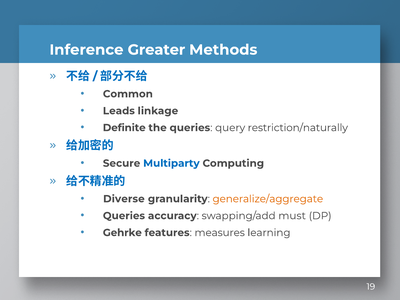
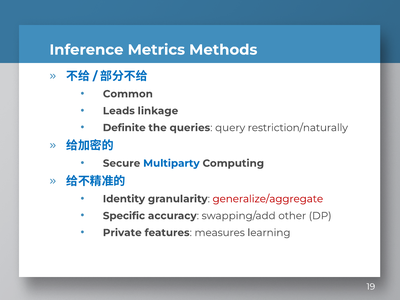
Greater: Greater -> Metrics (156, 50)
Diverse: Diverse -> Identity (124, 199)
generalize/aggregate colour: orange -> red (268, 199)
Queries: Queries -> Specific (124, 216)
must: must -> other (292, 216)
Gehrke: Gehrke -> Private (122, 233)
